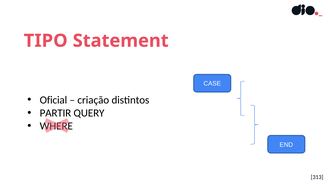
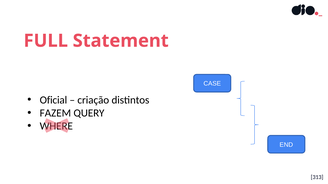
TIPO: TIPO -> FULL (46, 41)
PARTIR: PARTIR -> FAZEM (55, 113)
